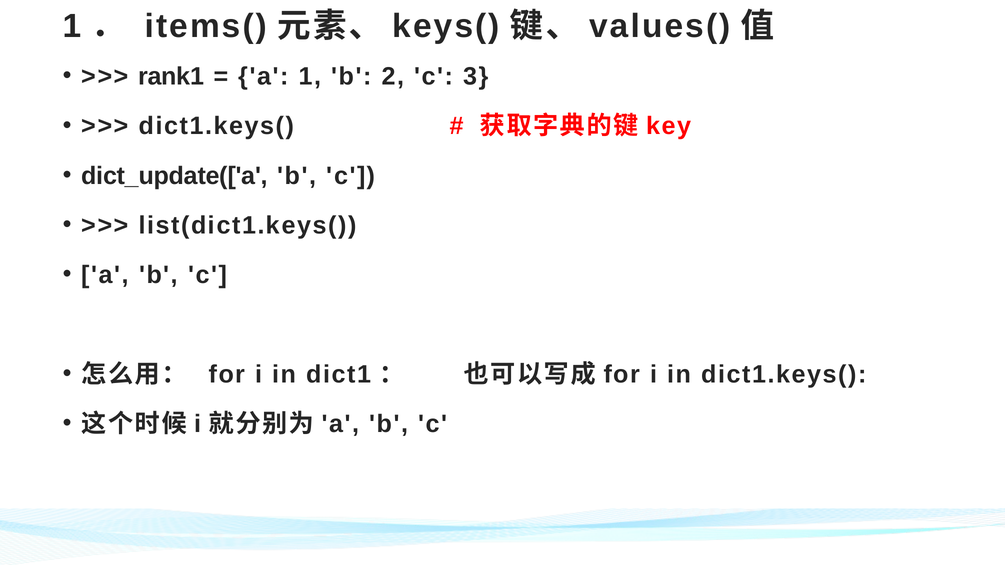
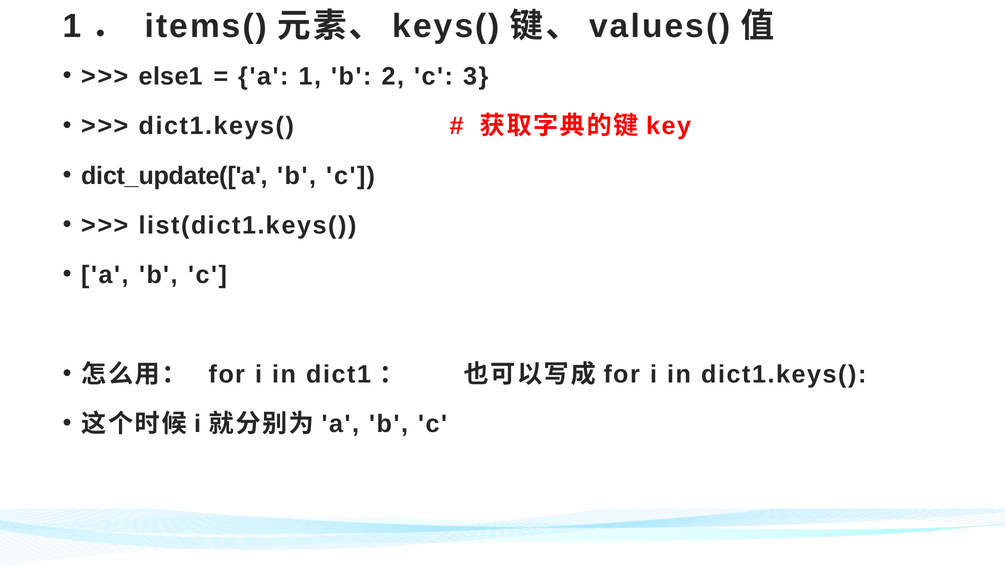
rank1: rank1 -> else1 (171, 77)
